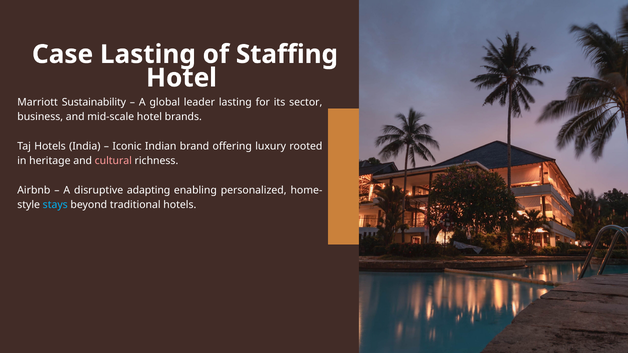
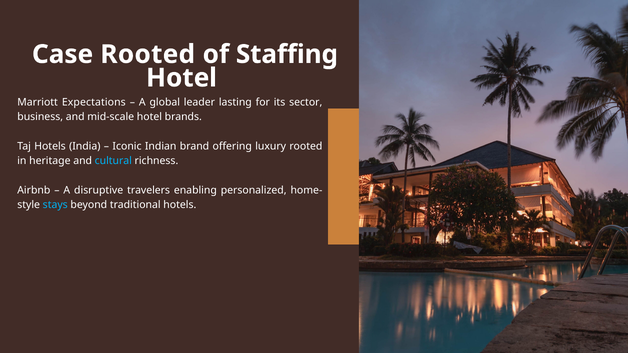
Case Lasting: Lasting -> Rooted (148, 54)
Sustainability: Sustainability -> Expectations (94, 102)
cultural colour: pink -> light blue (113, 161)
adapting: adapting -> travelers (149, 190)
